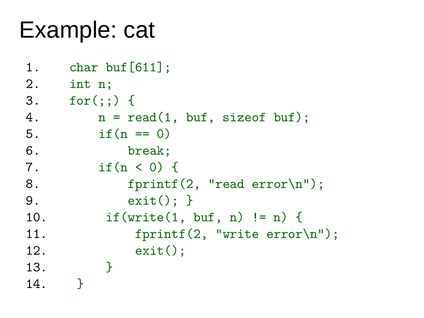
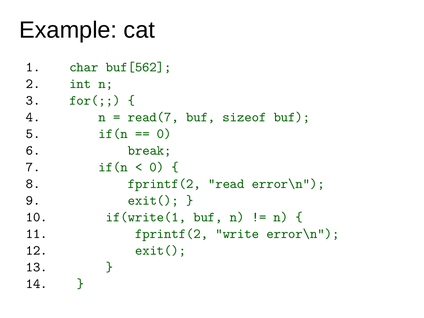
buf[611: buf[611 -> buf[562 (139, 67)
read(1: read(1 -> read(7 (153, 117)
